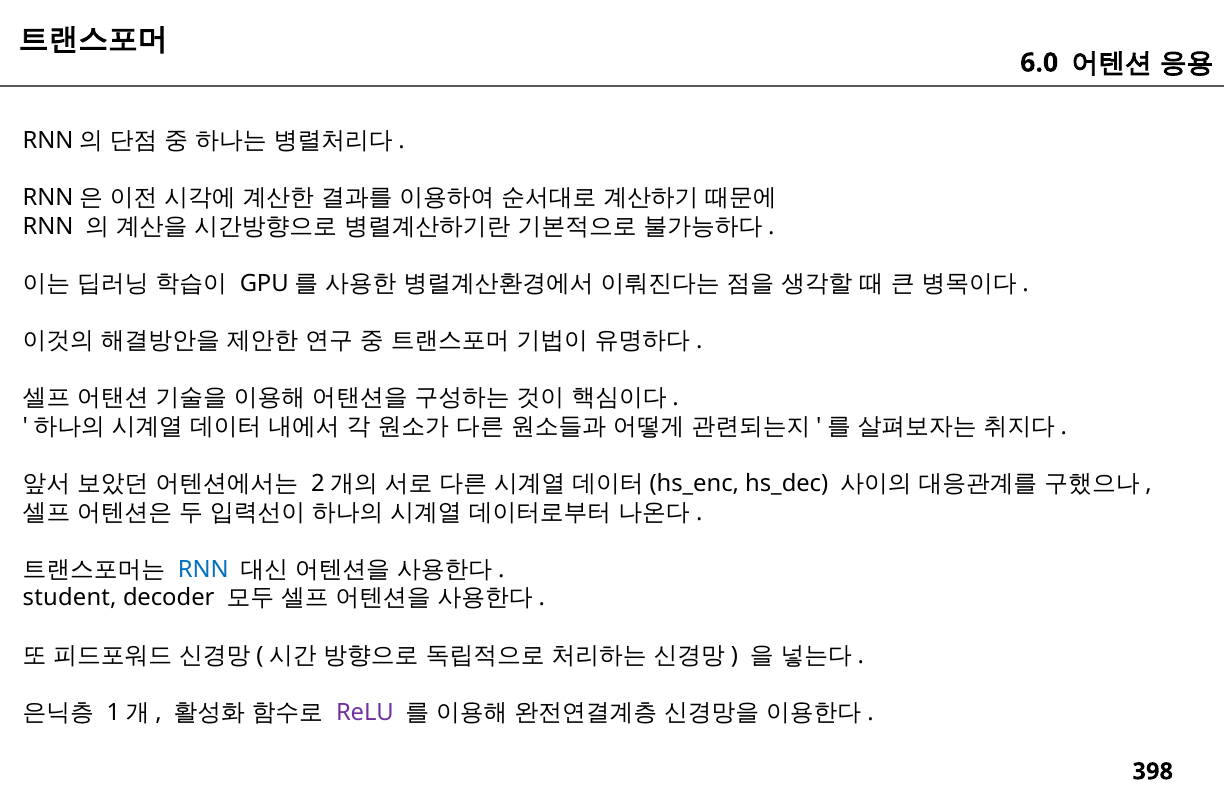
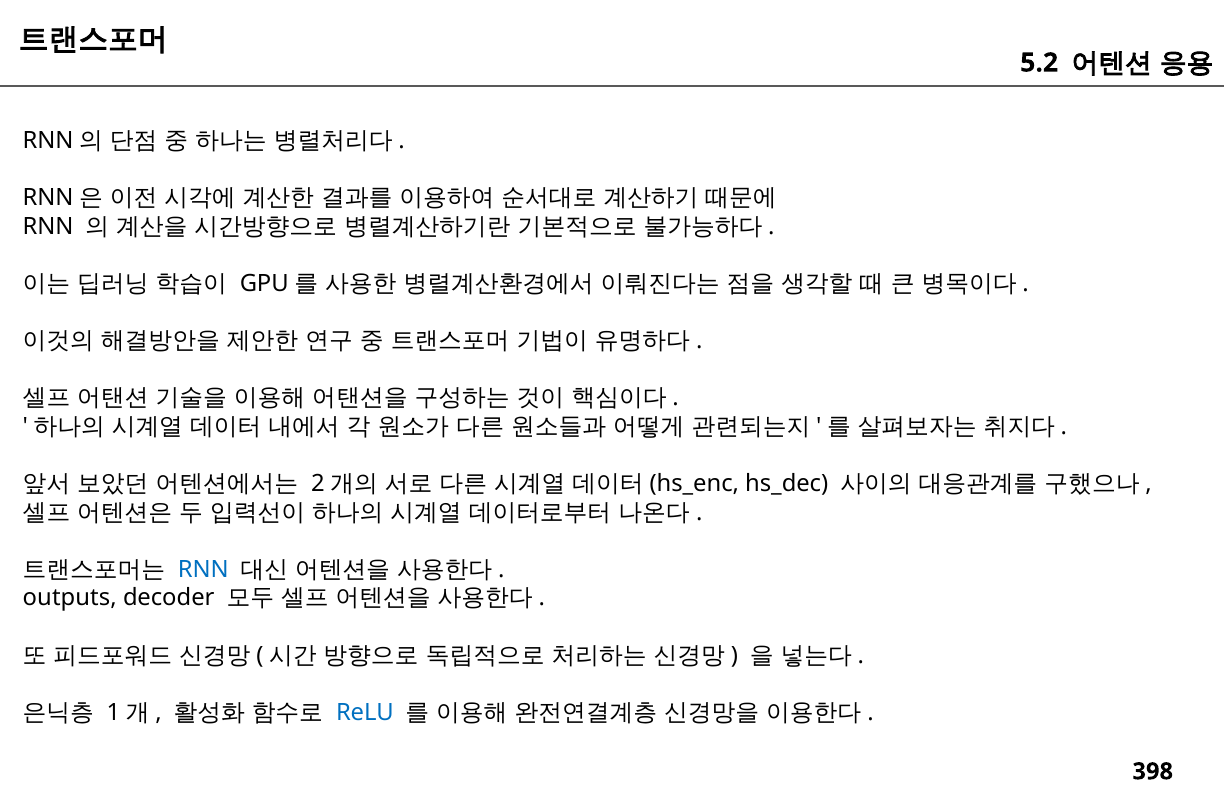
6.0: 6.0 -> 5.2 (1039, 63)
student: student -> outputs (70, 598)
ReLU colour: purple -> blue (365, 712)
